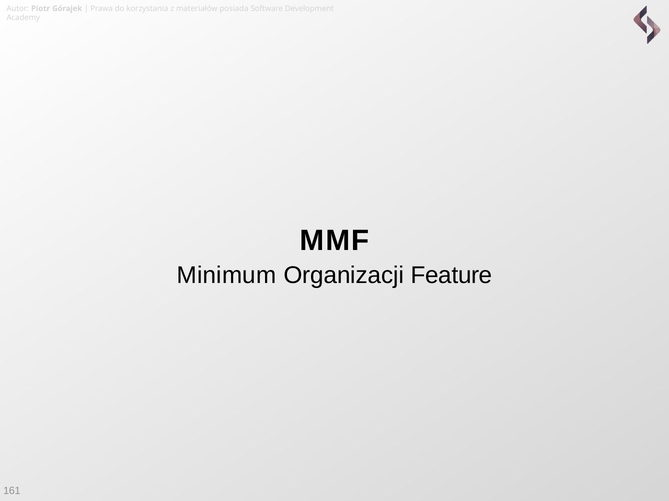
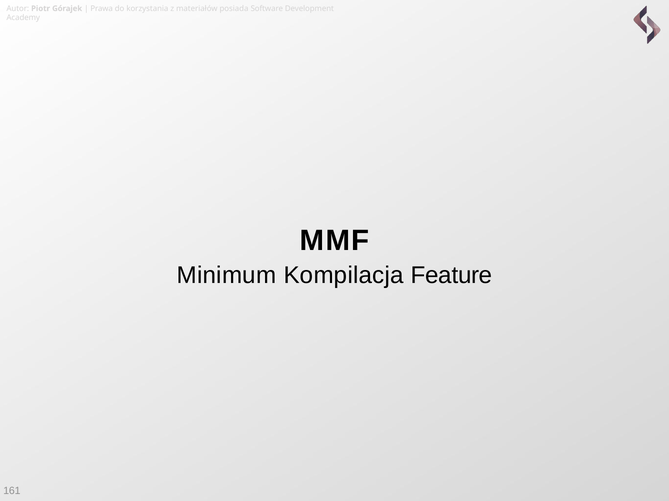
Organizacji: Organizacji -> Kompilacja (344, 276)
